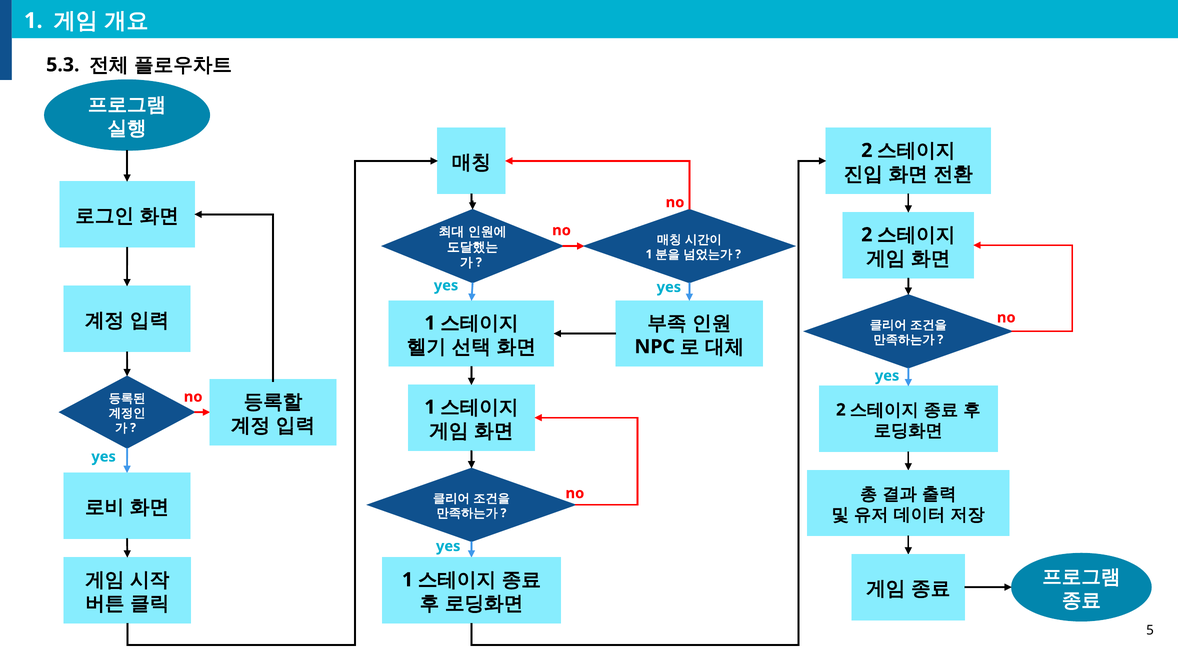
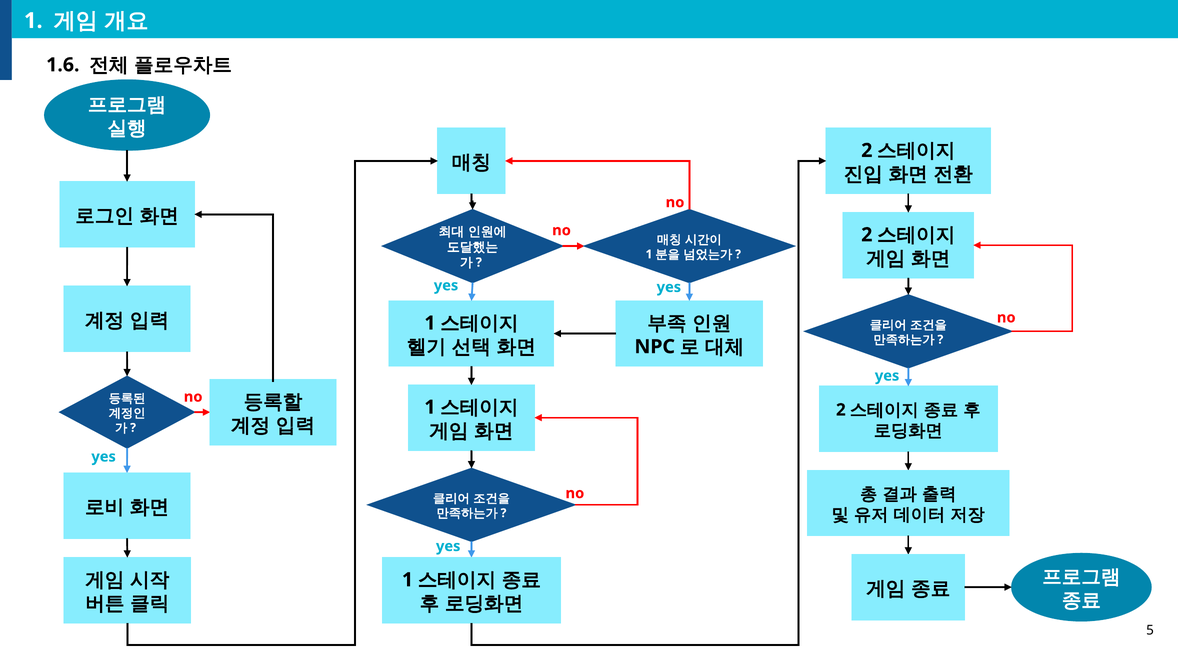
5.3: 5.3 -> 1.6 (63, 65)
